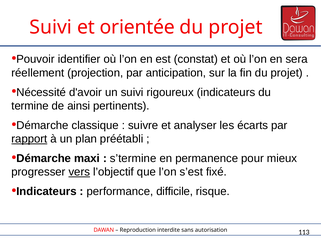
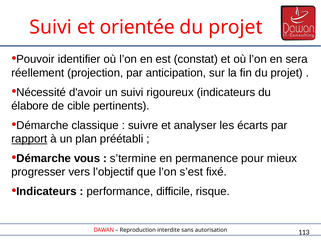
termine: termine -> élabore (30, 106)
ainsi: ainsi -> cible (79, 106)
maxi: maxi -> vous (87, 158)
vers underline: present -> none (79, 172)
